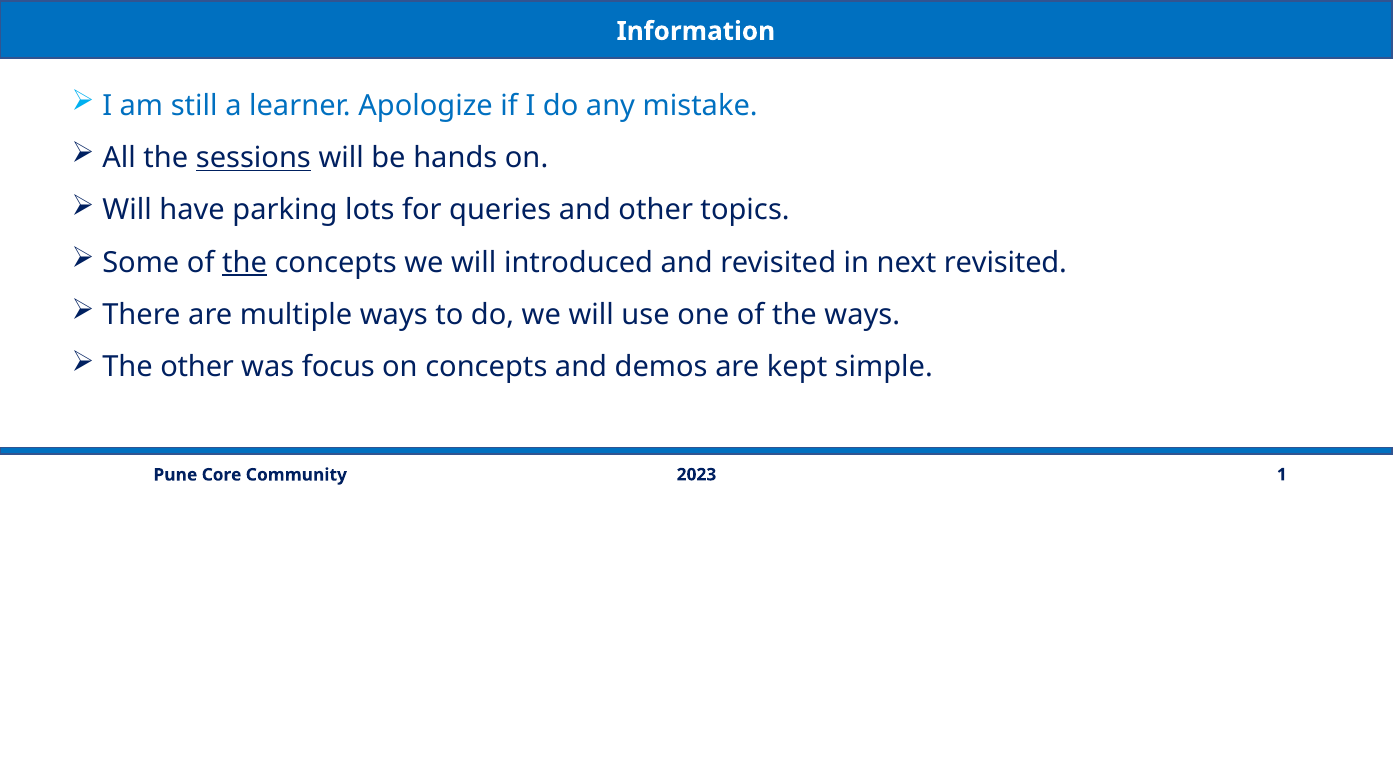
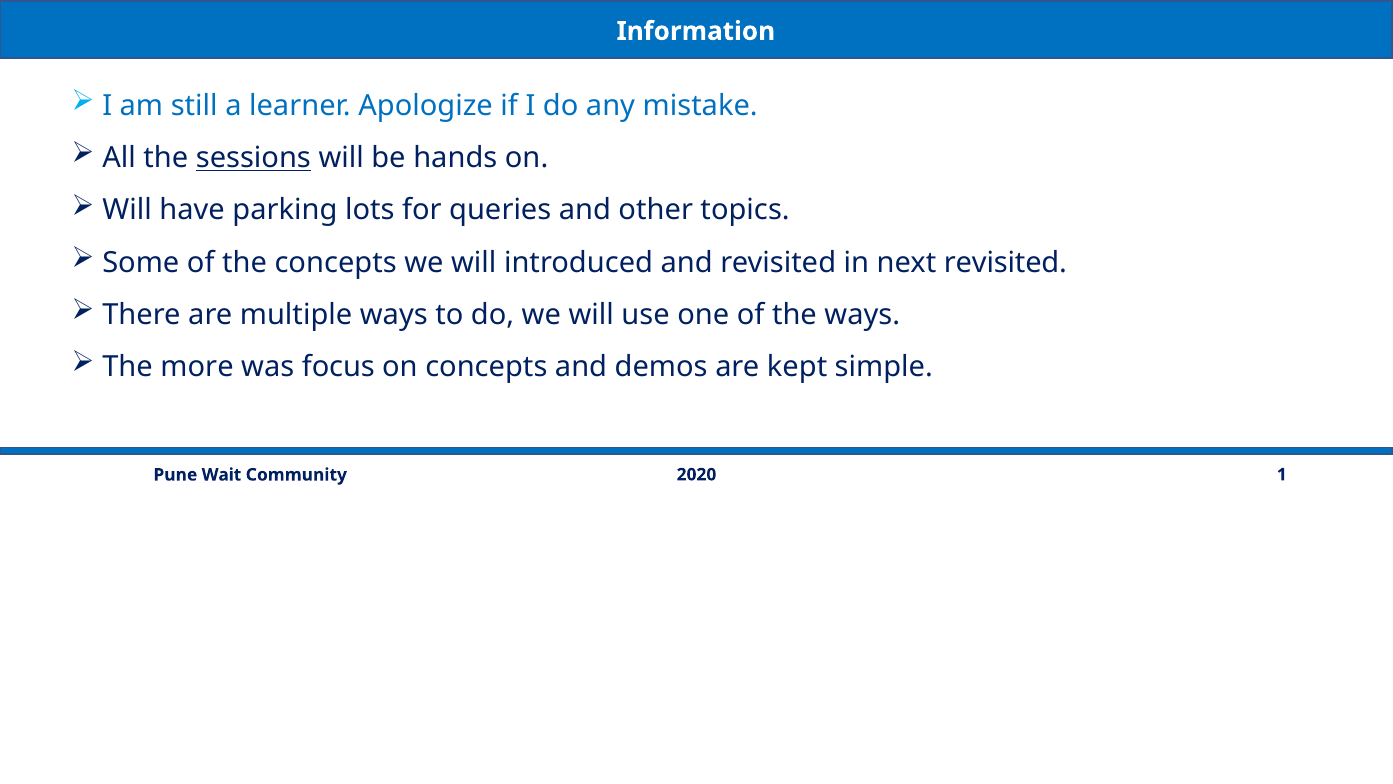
the underline: present -> none (245, 262)
The other: other -> more (197, 367)
2023: 2023 -> 2020 (696, 474)
Core: Core -> Wait (222, 475)
